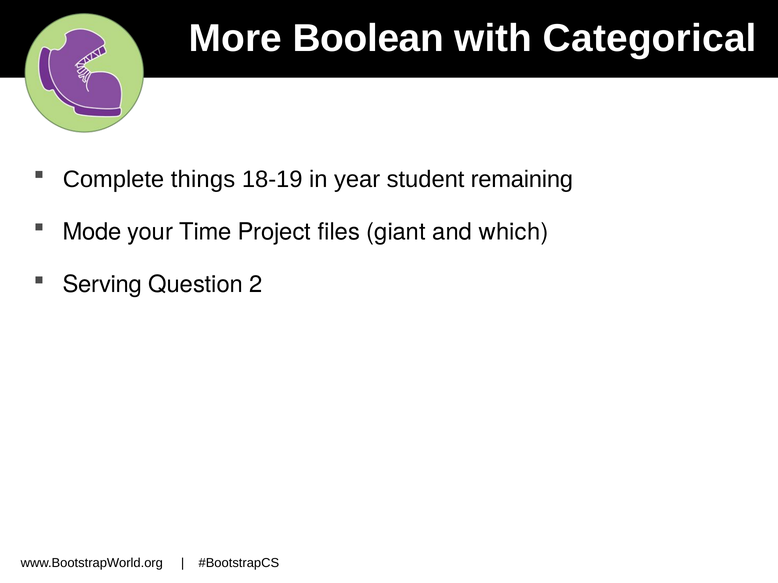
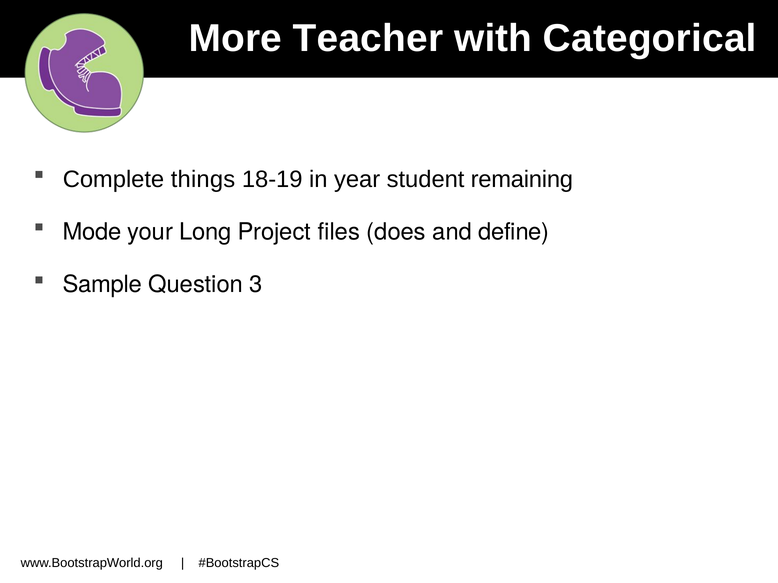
Boolean: Boolean -> Teacher (368, 38)
Time: Time -> Long (205, 232)
giant: giant -> does (396, 232)
which: which -> define (514, 232)
Serving: Serving -> Sample (102, 285)
2: 2 -> 3 (256, 285)
